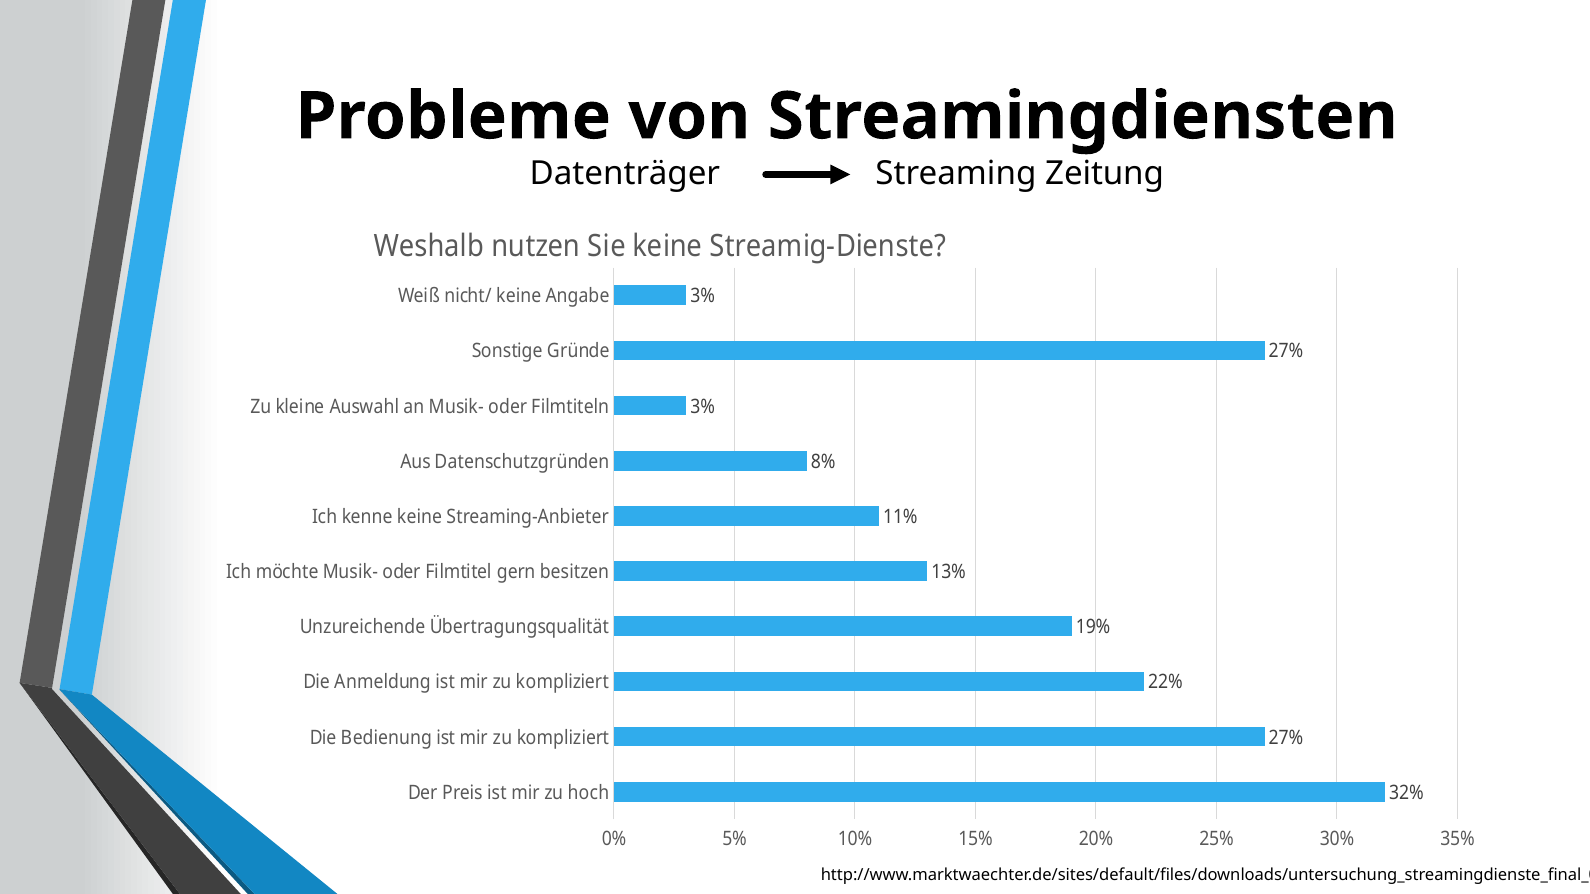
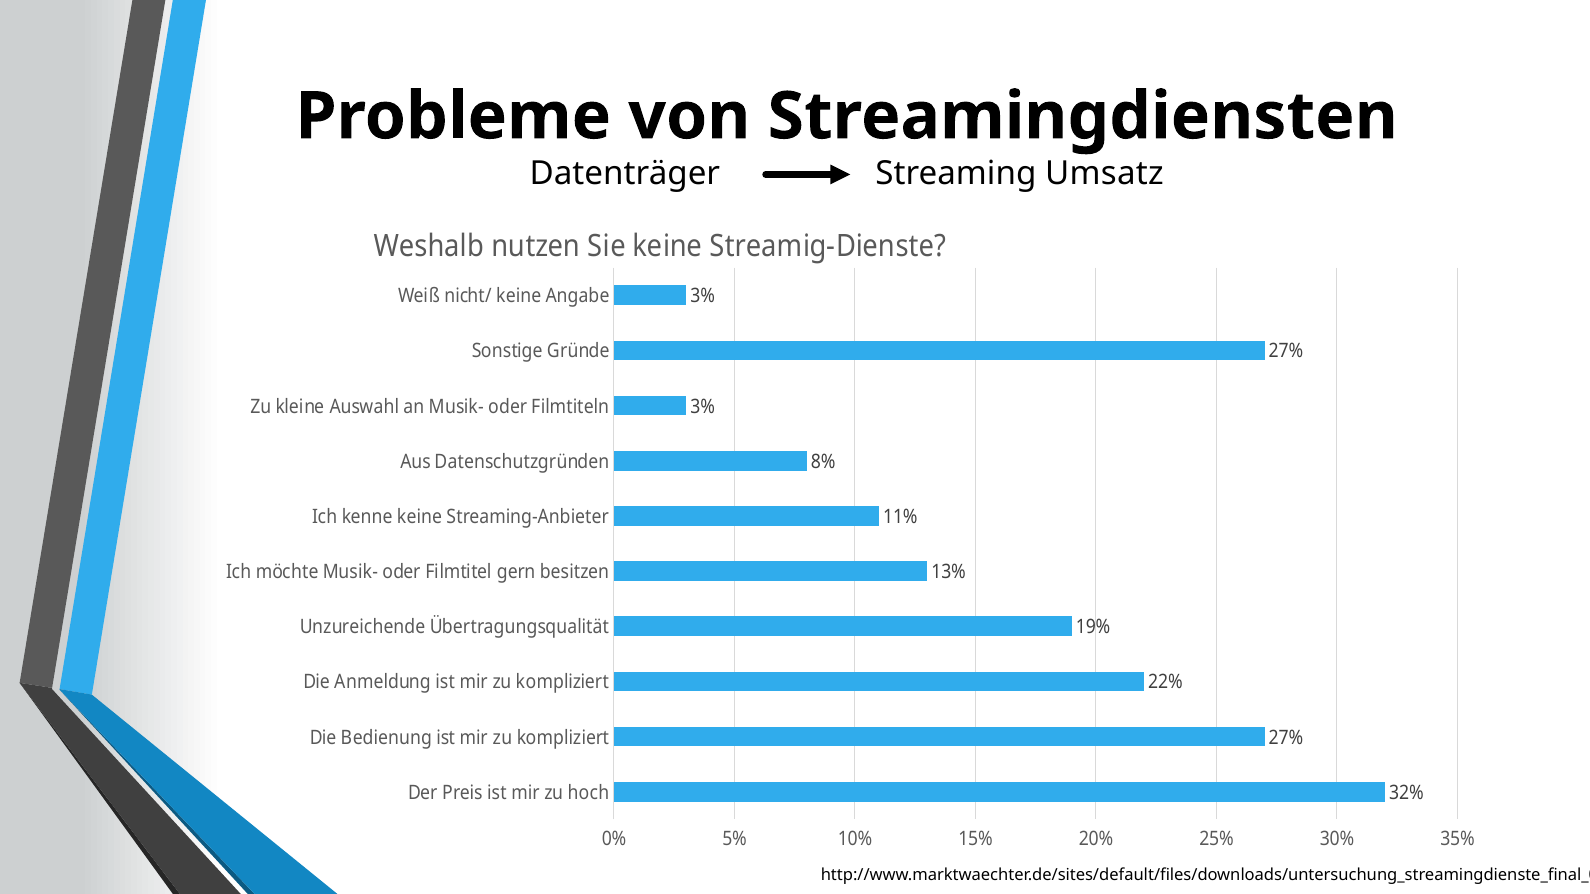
Zeitung: Zeitung -> Umsatz (1104, 174)
